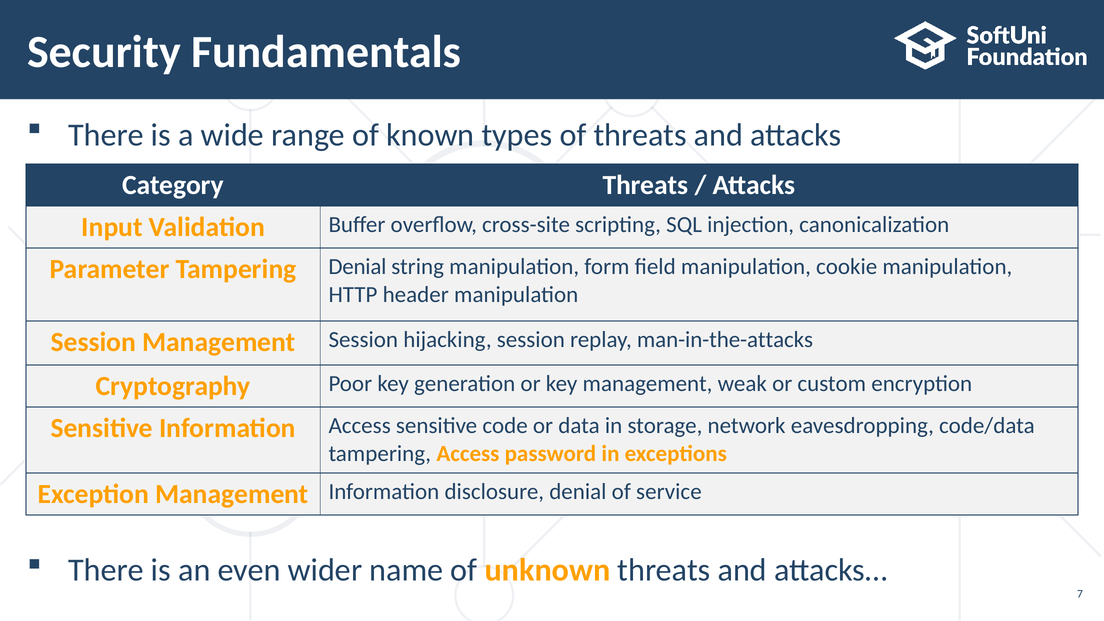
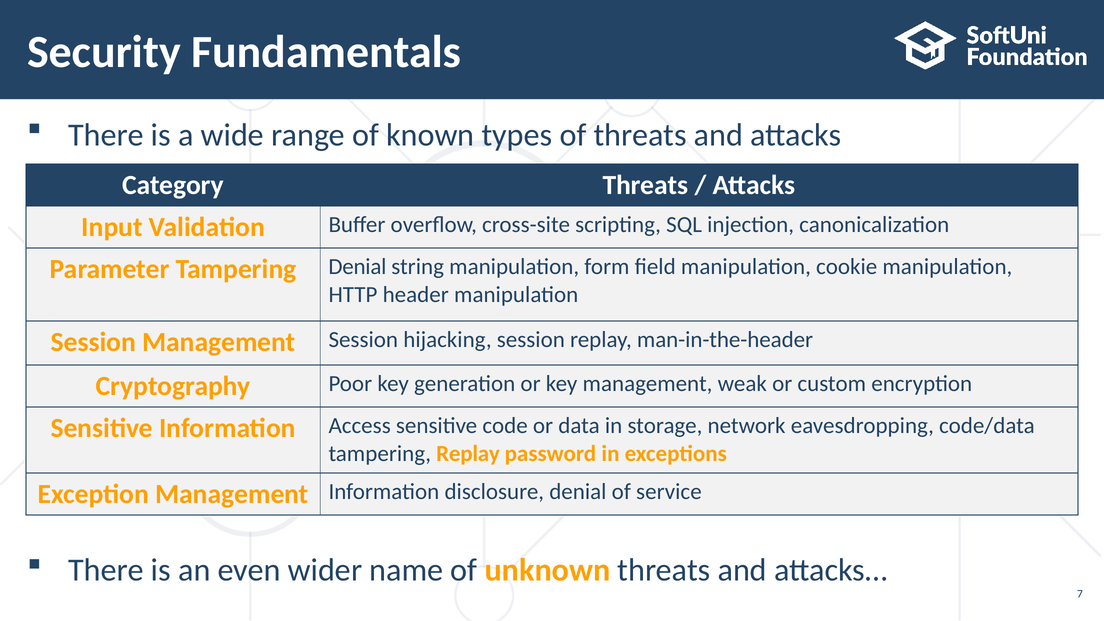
man-in-the-attacks: man-in-the-attacks -> man-in-the-header (725, 339)
tampering Access: Access -> Replay (468, 454)
